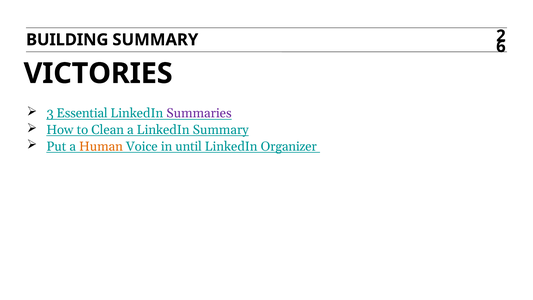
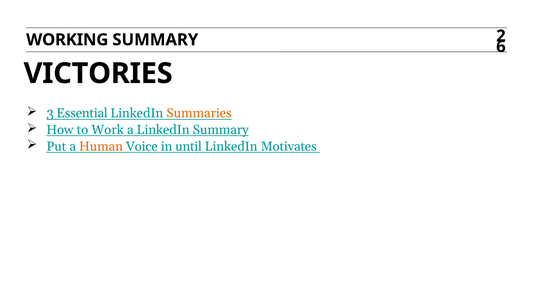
BUILDING: BUILDING -> WORKING (67, 40)
Summaries colour: purple -> orange (199, 113)
Clean: Clean -> Work (108, 130)
Organizer: Organizer -> Motivates (289, 146)
